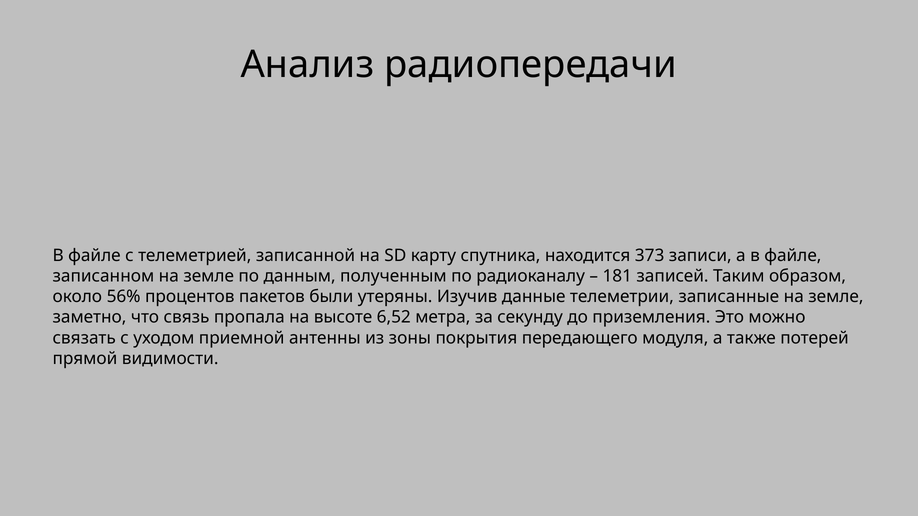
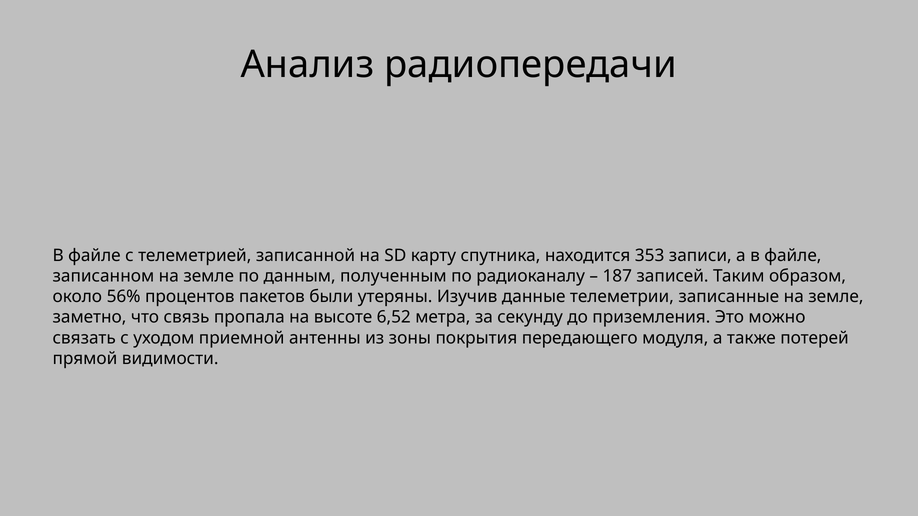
373: 373 -> 353 (650, 256)
181: 181 -> 187 (617, 276)
